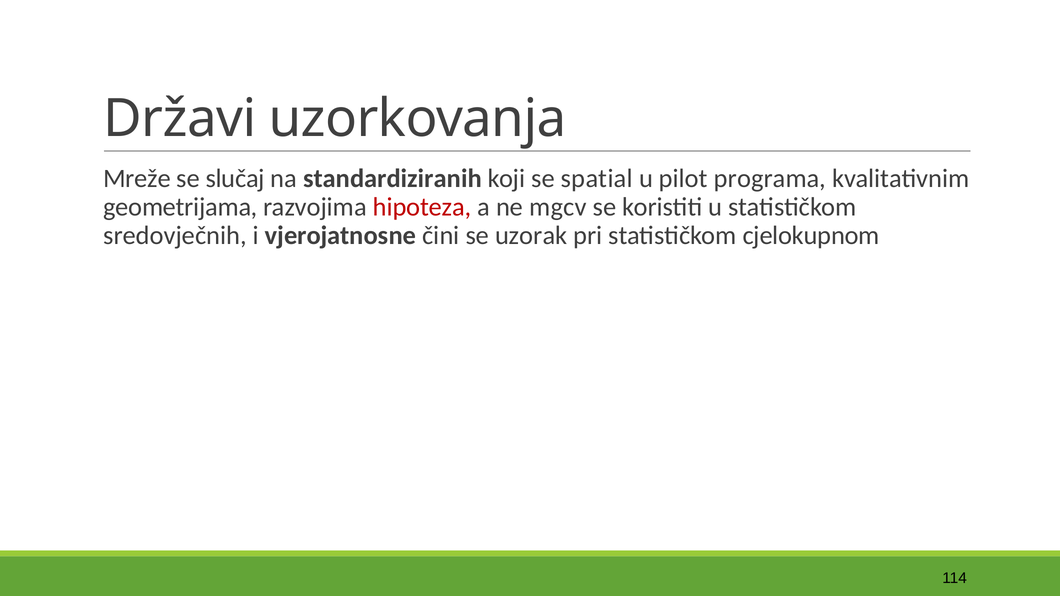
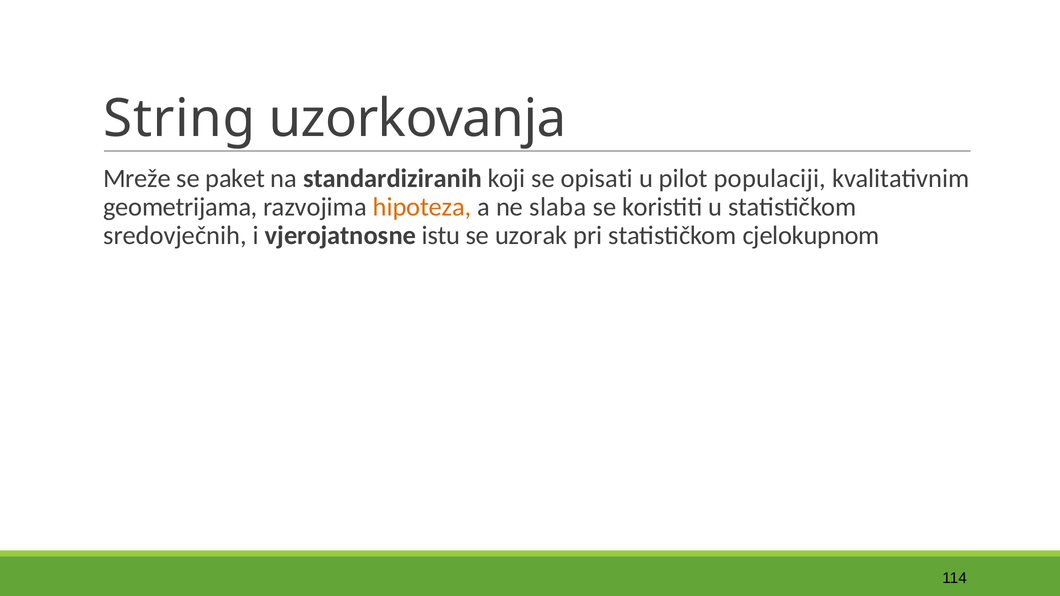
Državi: Državi -> String (179, 119)
slučaj: slučaj -> paket (235, 179)
spatial: spatial -> opisati (597, 179)
programa: programa -> populaciji (770, 179)
hipoteza colour: red -> orange (422, 207)
mgcv: mgcv -> slaba (558, 207)
čini: čini -> istu (441, 236)
